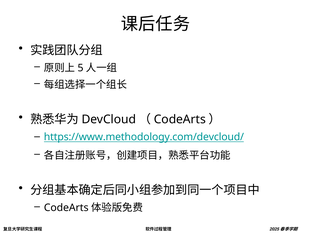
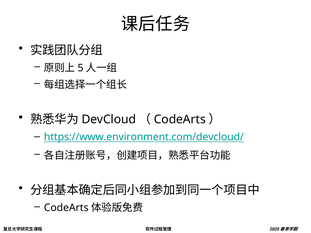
https://www.methodology.com/devcloud/: https://www.methodology.com/devcloud/ -> https://www.environment.com/devcloud/ (144, 137)
